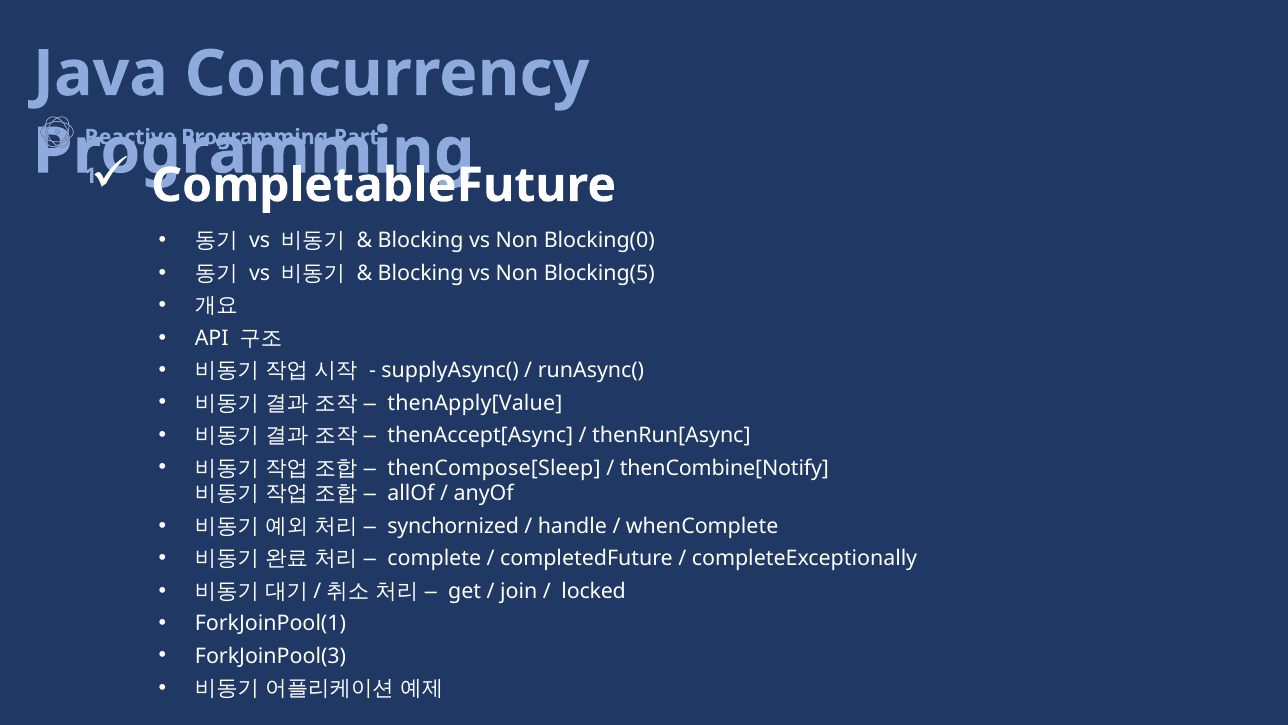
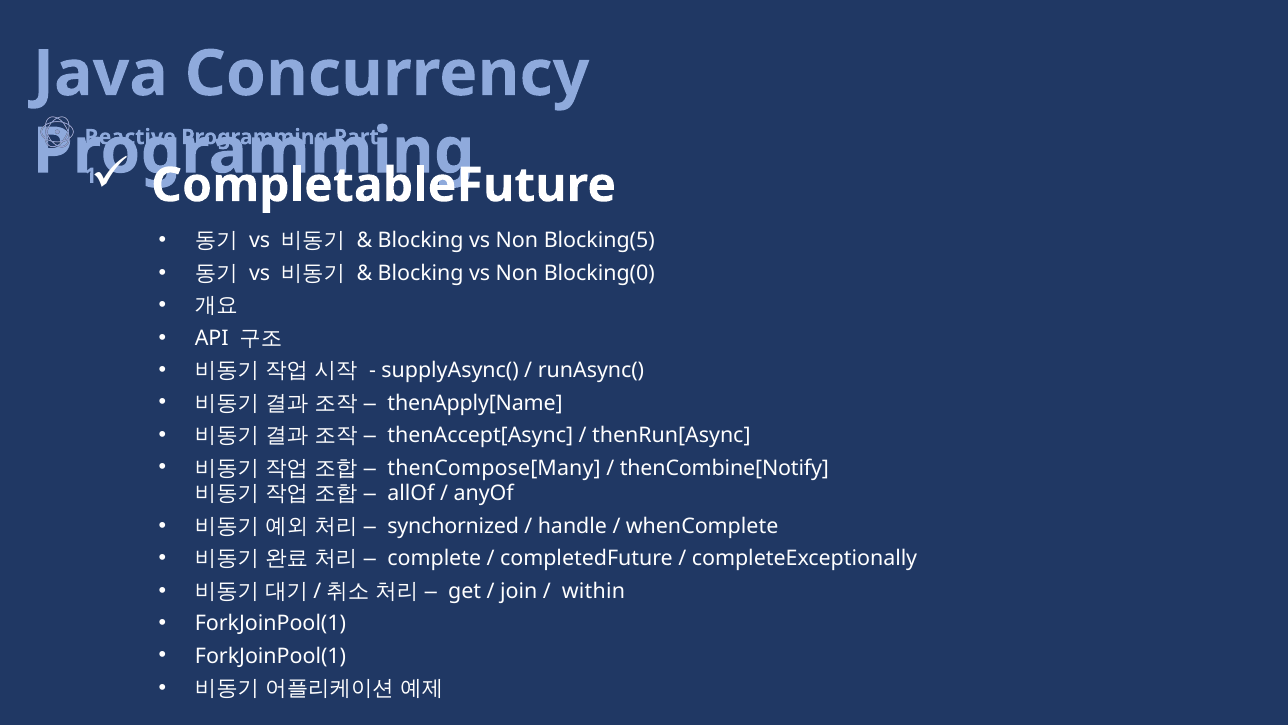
Blocking(0: Blocking(0 -> Blocking(5 (599, 241)
Blocking(5: Blocking(5 -> Blocking(0 (599, 273)
thenApply[Value: thenApply[Value -> thenApply[Name (475, 403)
thenCompose[Sleep: thenCompose[Sleep -> thenCompose[Many (494, 468)
locked: locked -> within (593, 591)
ForkJoinPool(3: ForkJoinPool(3 -> ForkJoinPool(1 (271, 656)
